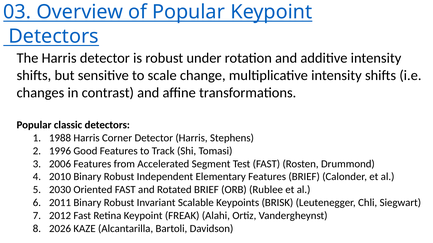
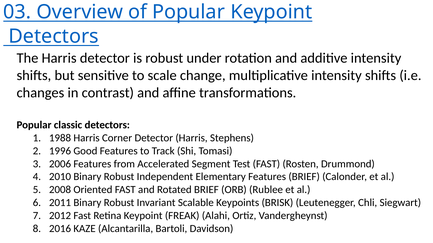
2030: 2030 -> 2008 (60, 190)
2026: 2026 -> 2016 (60, 229)
